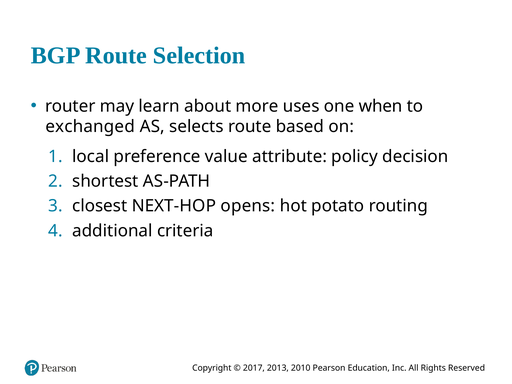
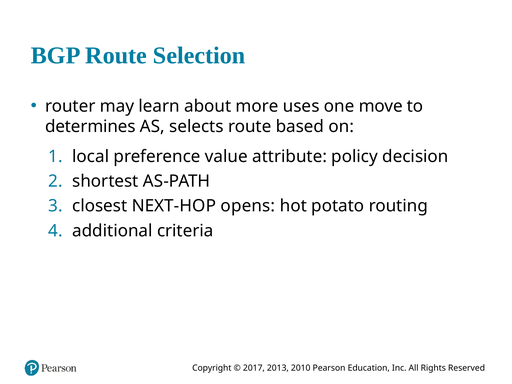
when: when -> move (381, 106)
exchanged: exchanged -> determines (90, 127)
